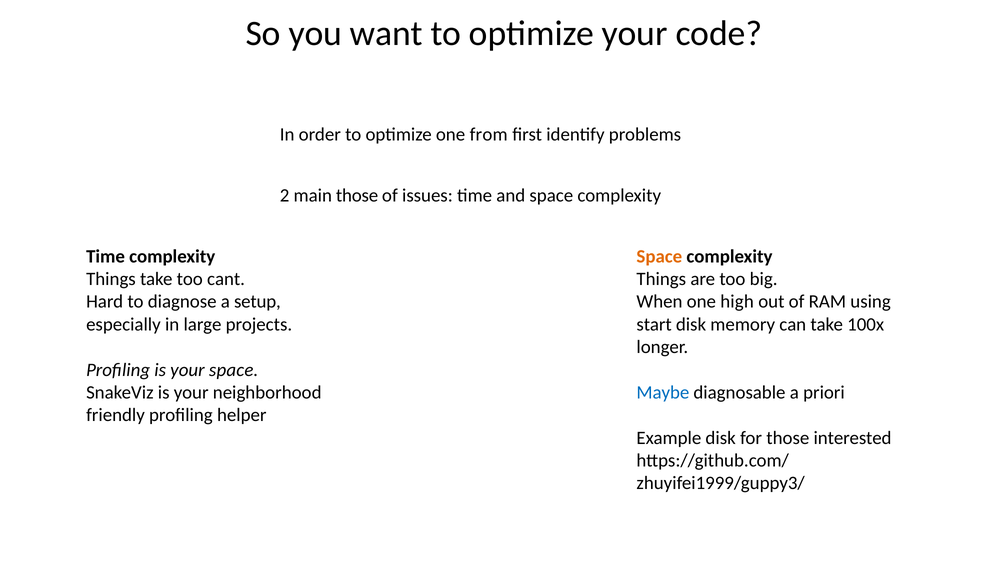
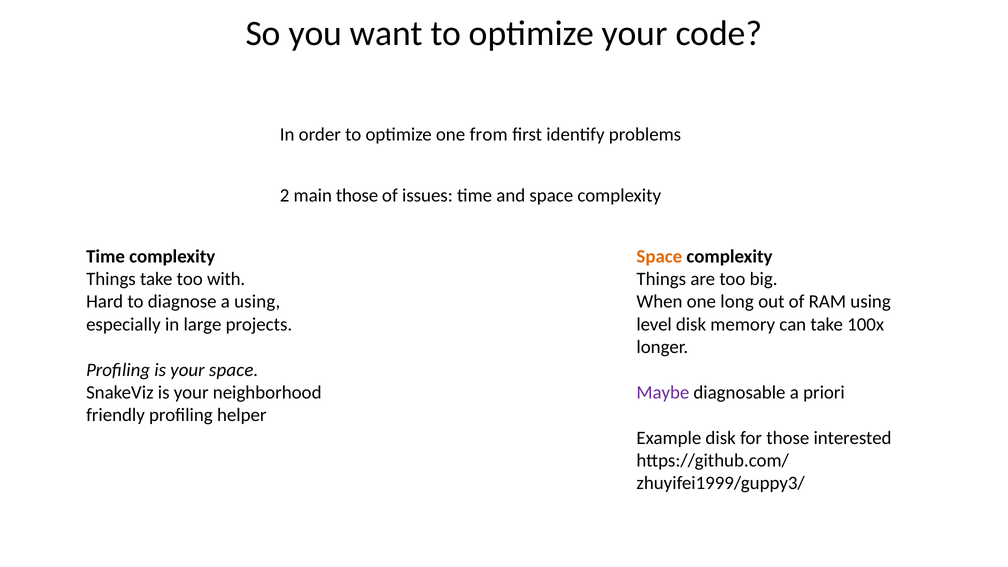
cant: cant -> with (226, 279)
a setup: setup -> using (257, 302)
high: high -> long (737, 302)
start: start -> level (654, 324)
Maybe colour: blue -> purple (663, 392)
